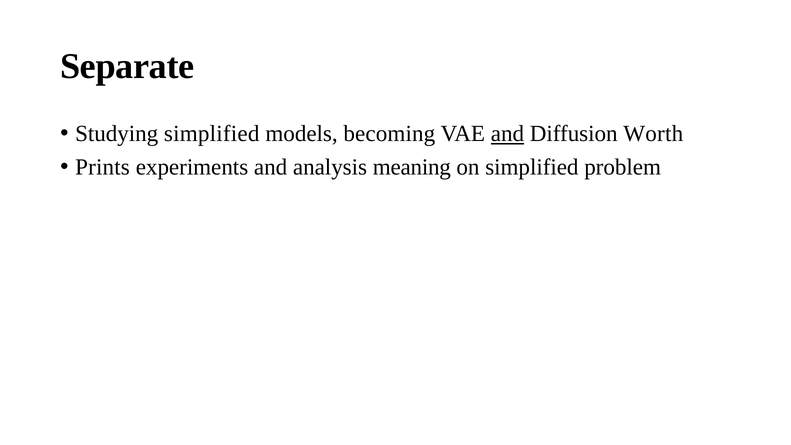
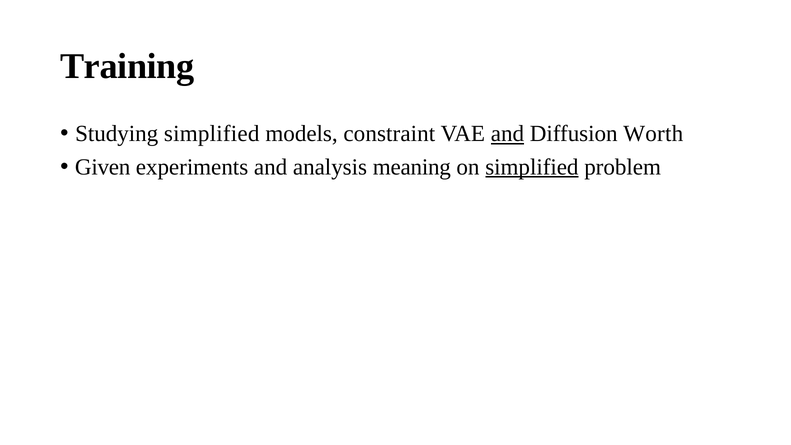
Separate: Separate -> Training (127, 66)
becoming: becoming -> constraint (389, 134)
Prints: Prints -> Given (103, 167)
simplified underline: none -> present (532, 167)
